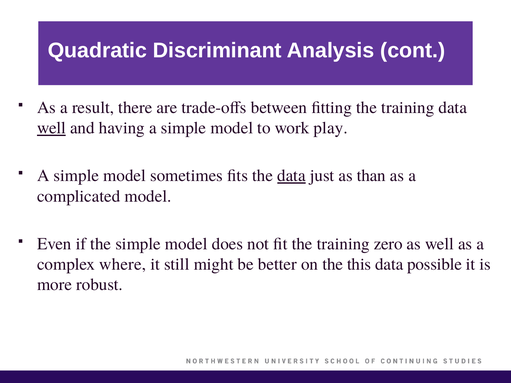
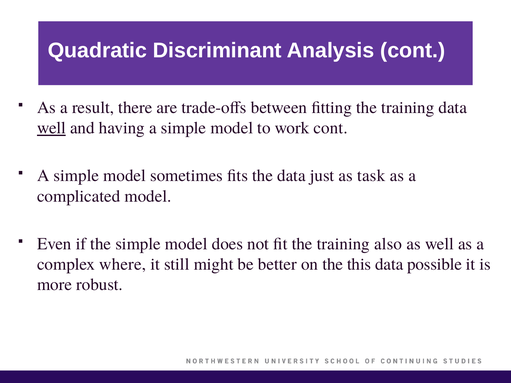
work play: play -> cont (331, 128)
data underline: present -> none (291, 176)
than: than -> task (371, 176)
zero: zero -> also (388, 244)
